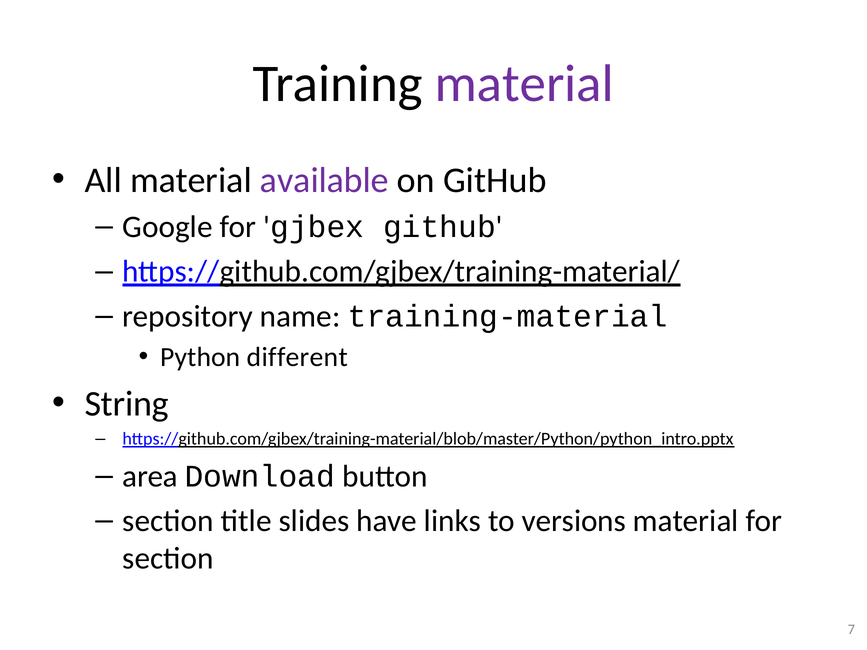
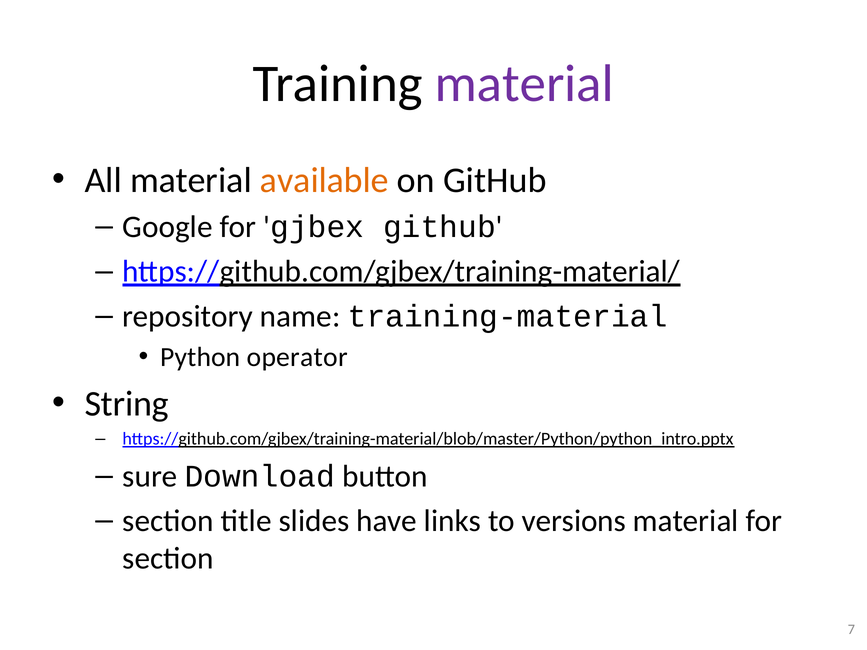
available colour: purple -> orange (324, 180)
different: different -> operator (297, 357)
area: area -> sure (150, 477)
